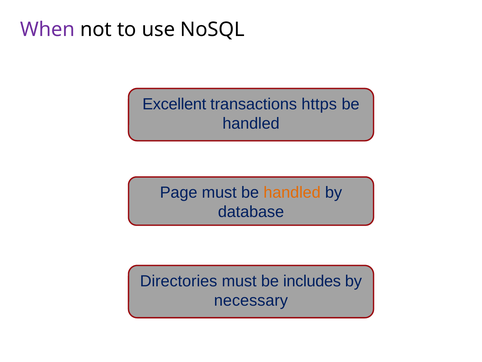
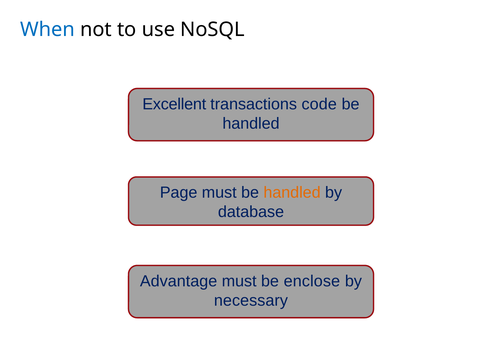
When colour: purple -> blue (47, 30)
https: https -> code (319, 104)
Directories: Directories -> Advantage (179, 281)
includes: includes -> enclose (312, 281)
